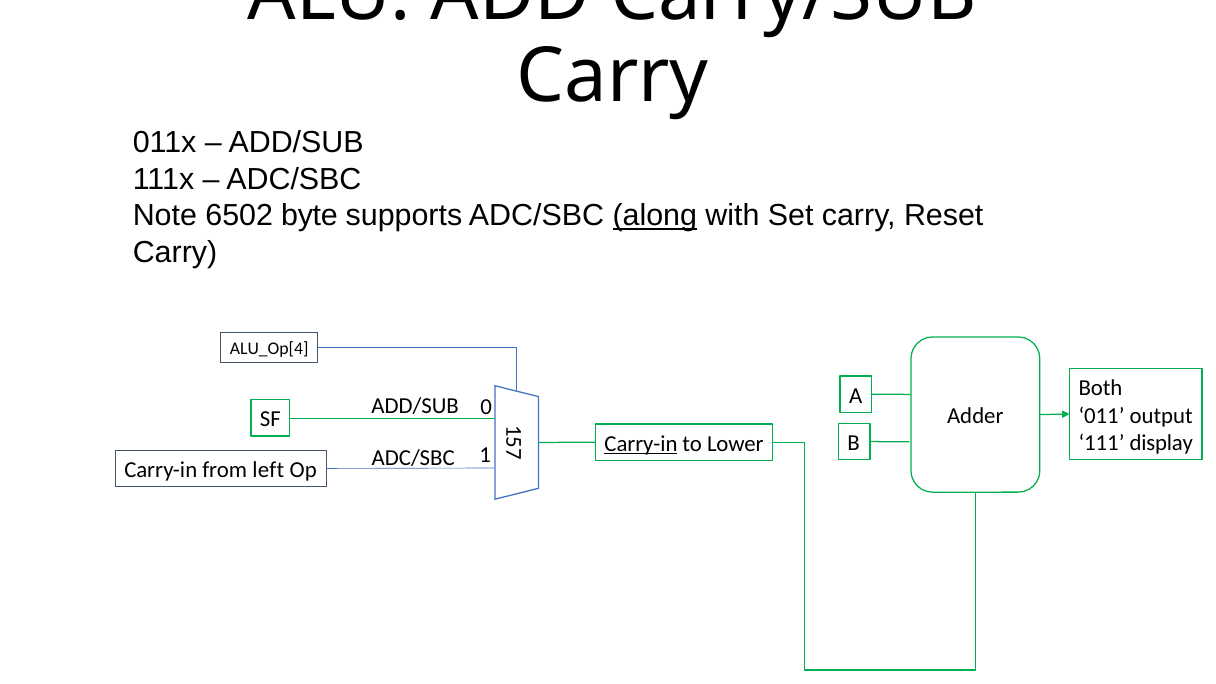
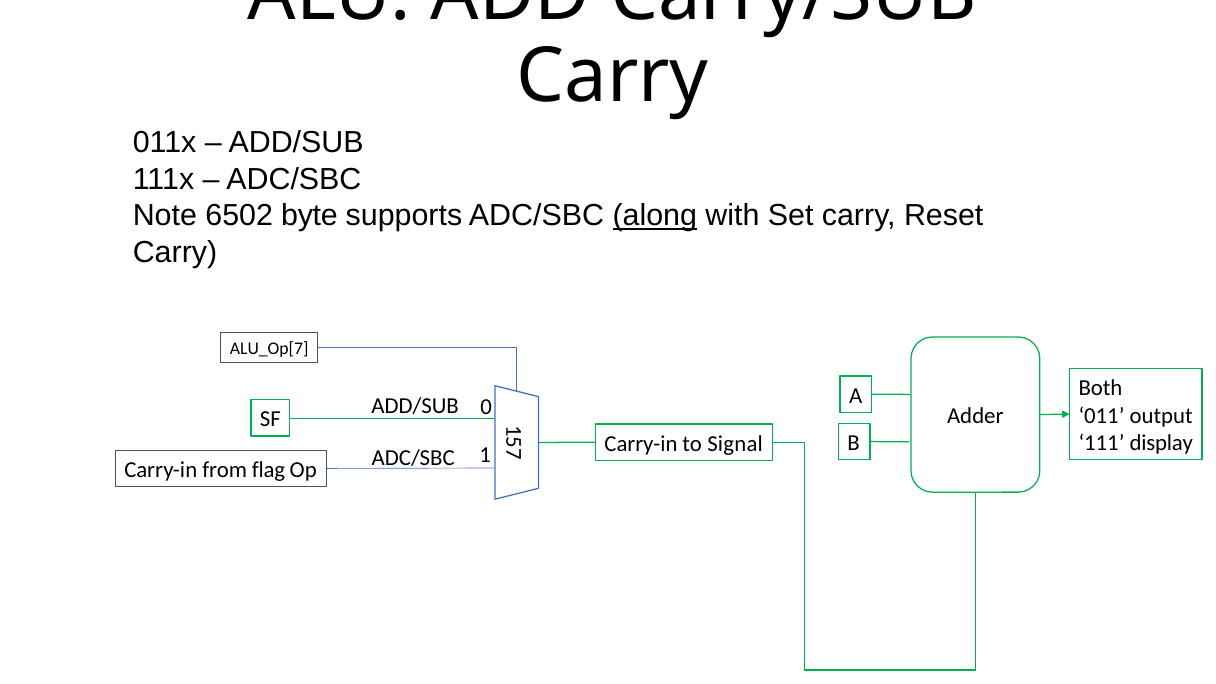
ALU_Op[4: ALU_Op[4 -> ALU_Op[7 (269, 348)
Carry-in underline: present -> none (641, 444)
Lower: Lower -> Signal (735, 444)
left: left -> flag (269, 470)
